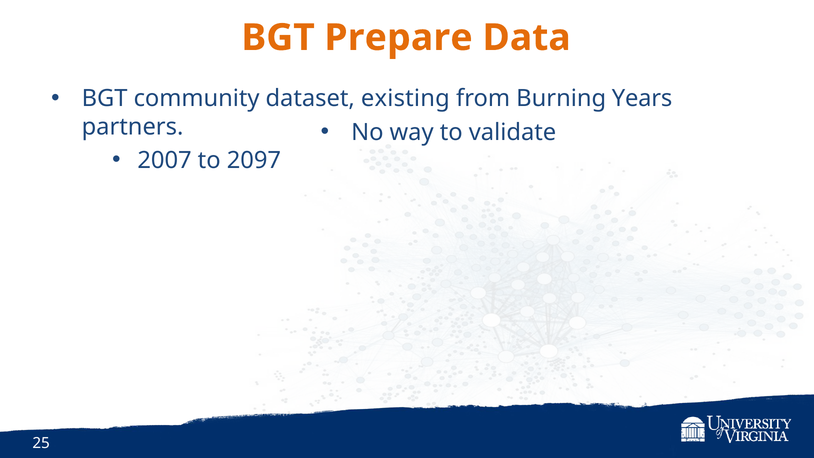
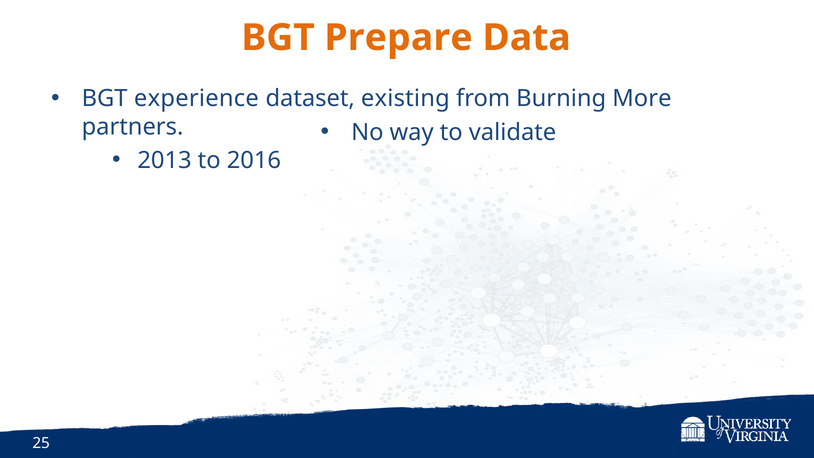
community: community -> experience (196, 99)
Years: Years -> More (642, 99)
2007: 2007 -> 2013 (165, 160)
2097: 2097 -> 2016 (254, 160)
